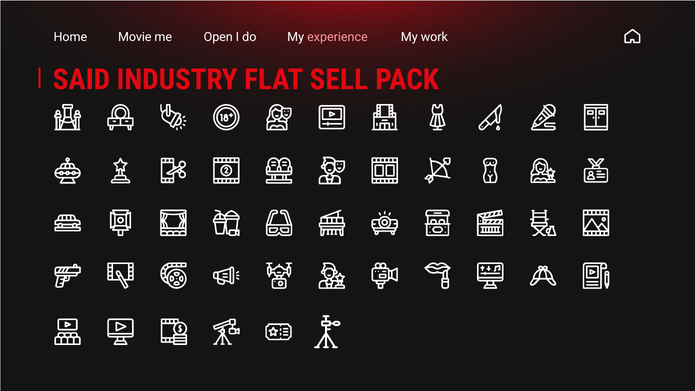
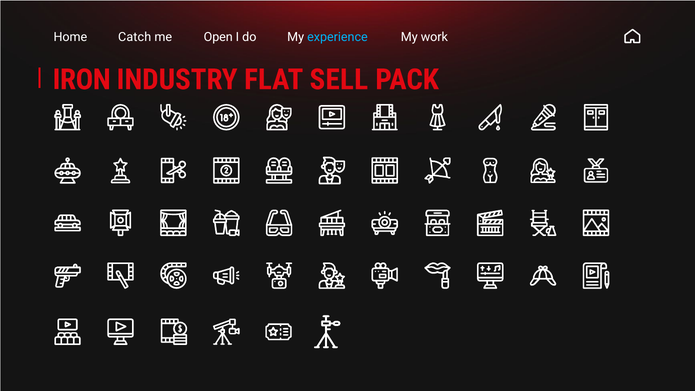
Movie: Movie -> Catch (135, 37)
experience colour: pink -> light blue (337, 37)
SAID: SAID -> IRON (82, 80)
